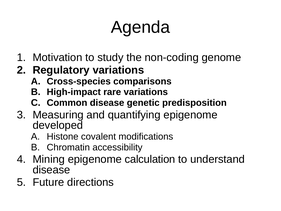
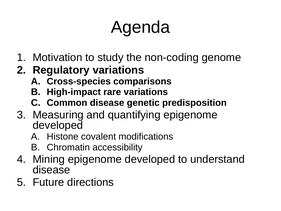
Mining epigenome calculation: calculation -> developed (150, 159)
